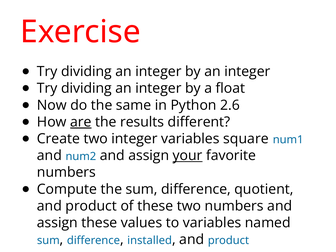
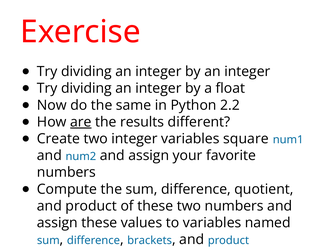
2.6: 2.6 -> 2.2 (230, 105)
your underline: present -> none (188, 156)
installed: installed -> brackets (150, 240)
